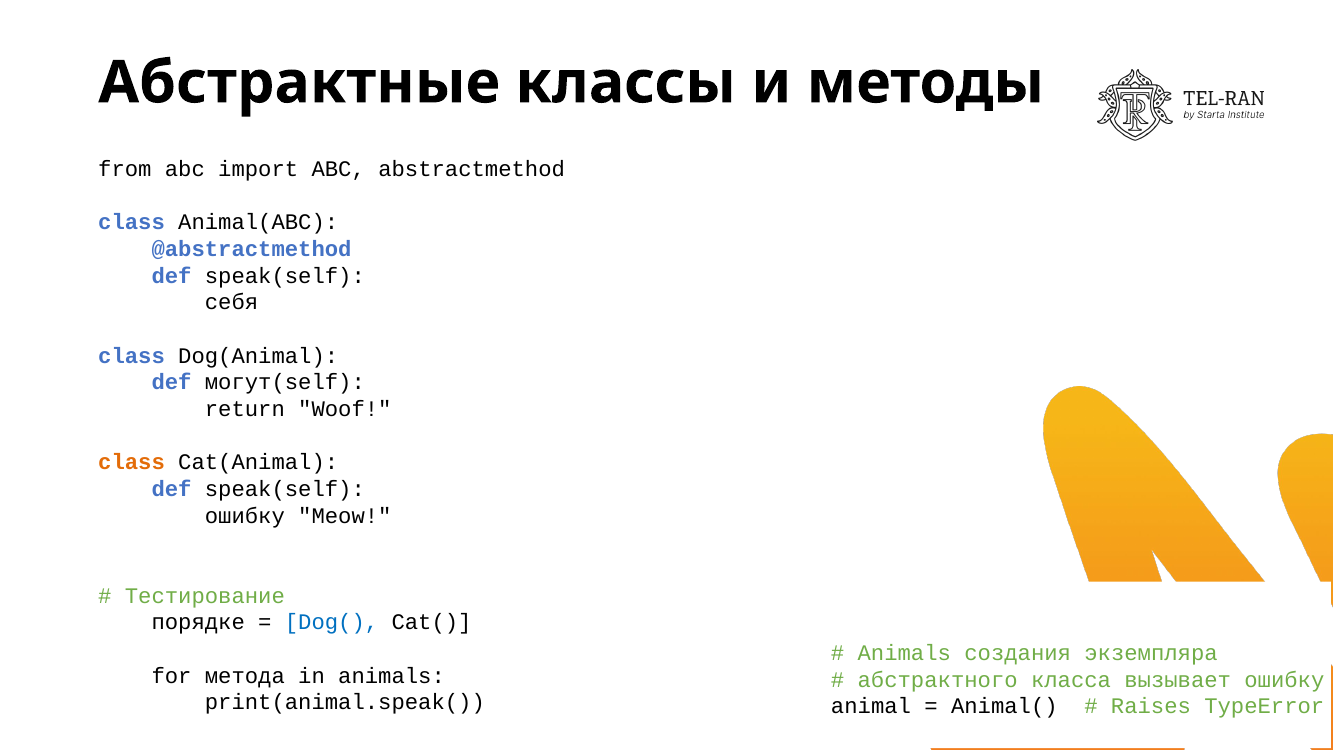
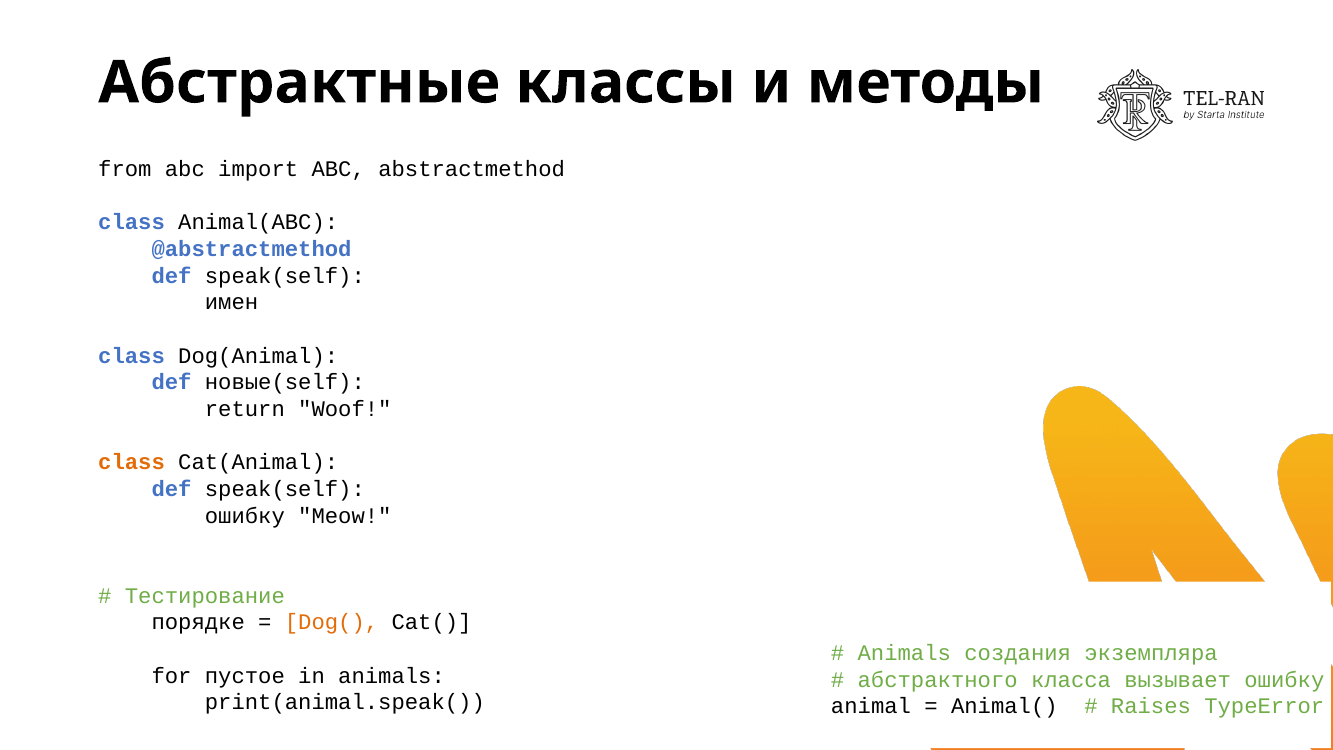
себя: себя -> имен (232, 302)
могут(self: могут(self -> новые(self (285, 382)
Dog( colour: blue -> orange (332, 622)
метода: метода -> пустое (245, 676)
